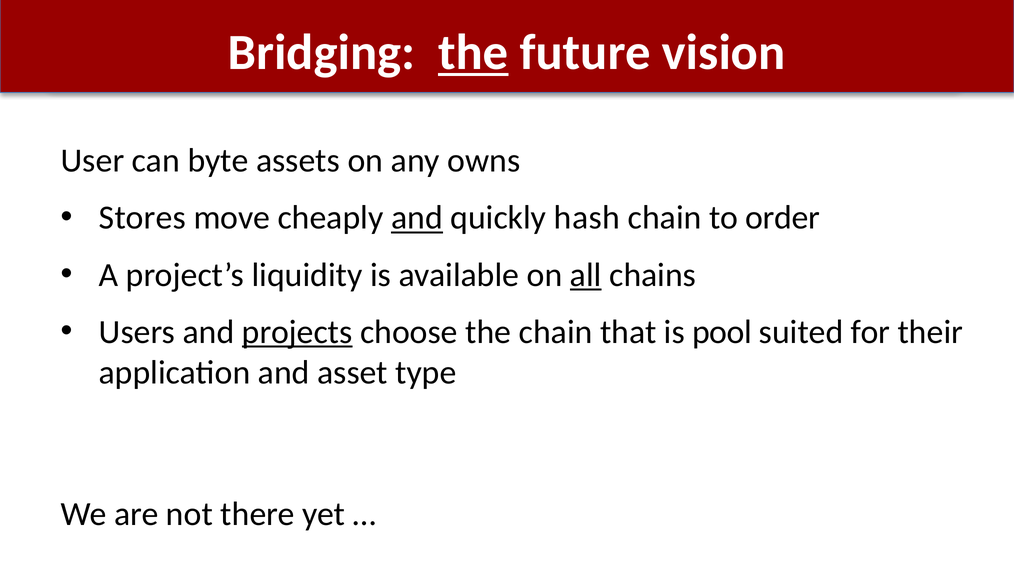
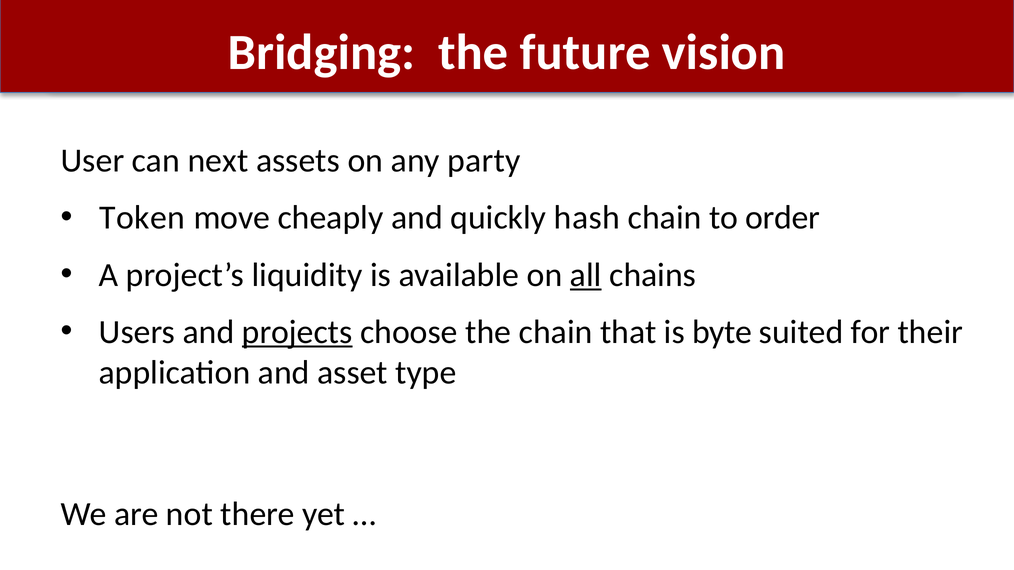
the underline: present -> none (473, 53)
byte: byte -> next (218, 161)
owns: owns -> party (484, 161)
Stores: Stores -> Token (142, 218)
and underline: present -> none (417, 218)
pool: pool -> byte (722, 332)
